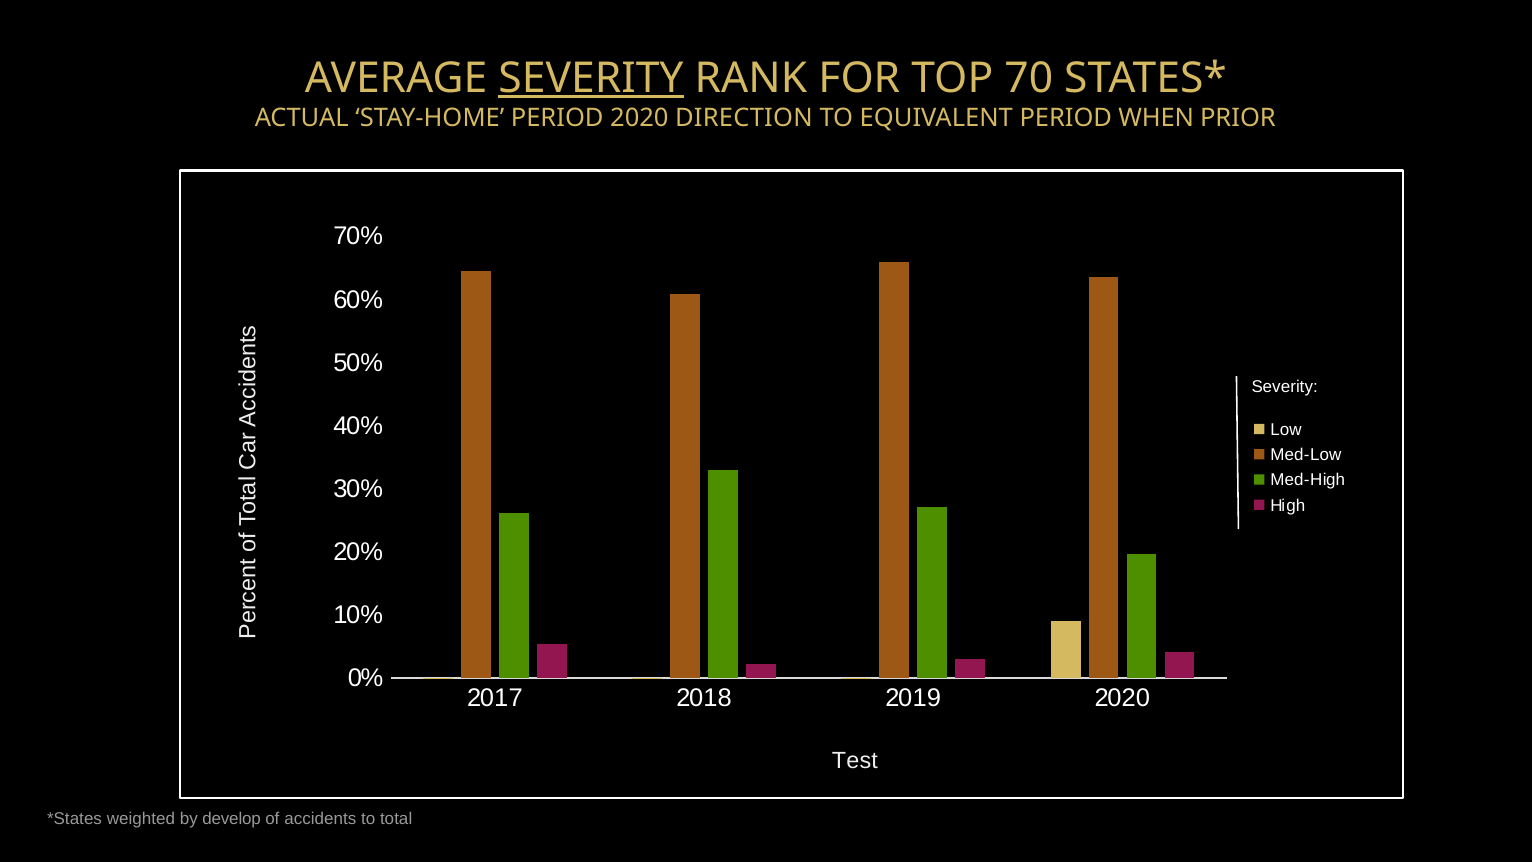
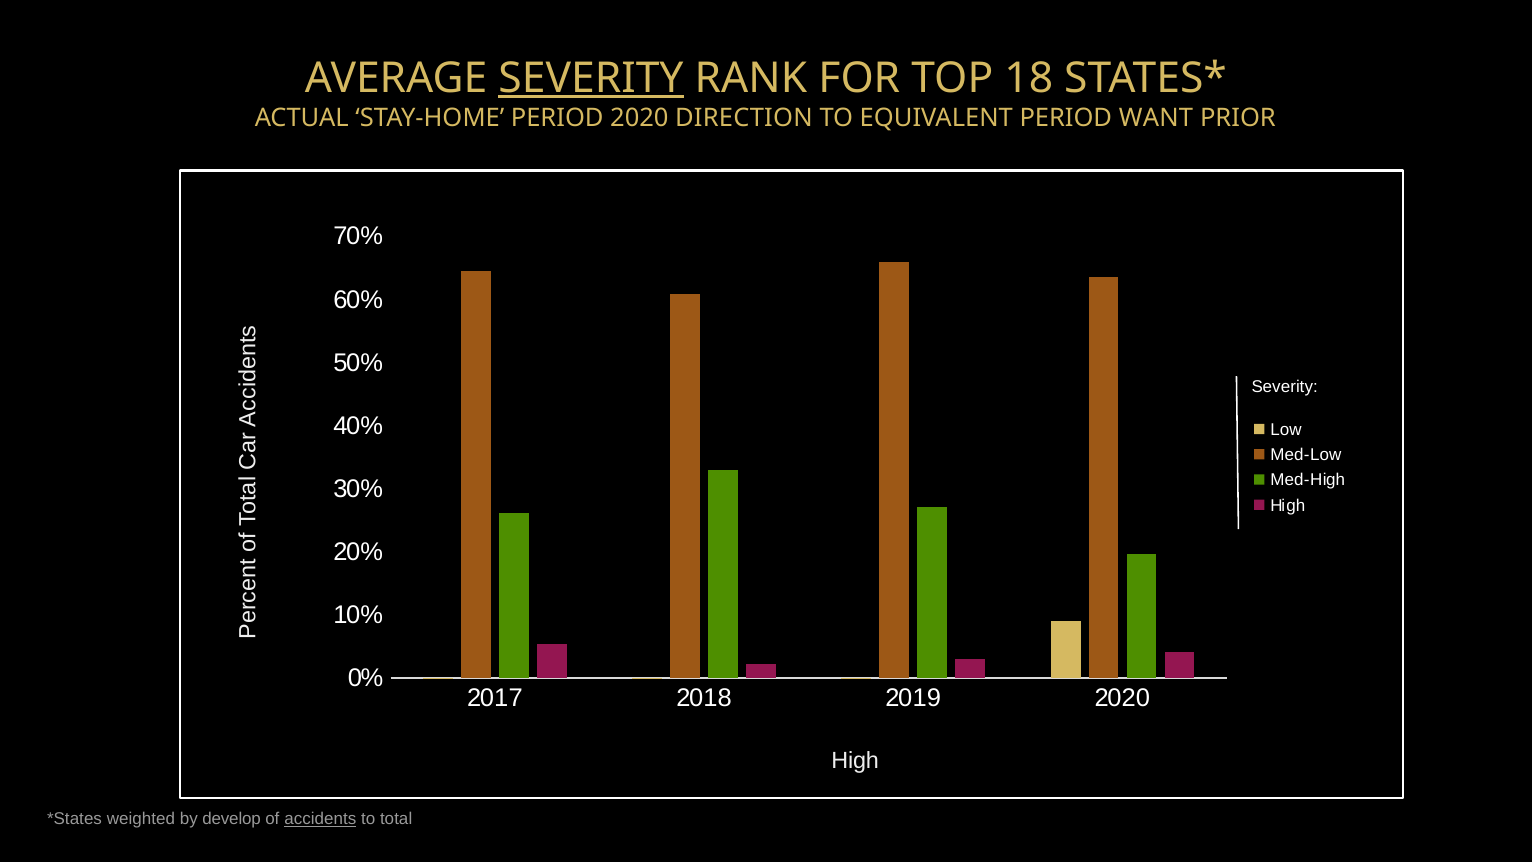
70: 70 -> 18 (1029, 78)
WHEN: WHEN -> WANT (1156, 118)
Test: Test -> High (855, 761)
accidents underline: none -> present (320, 819)
